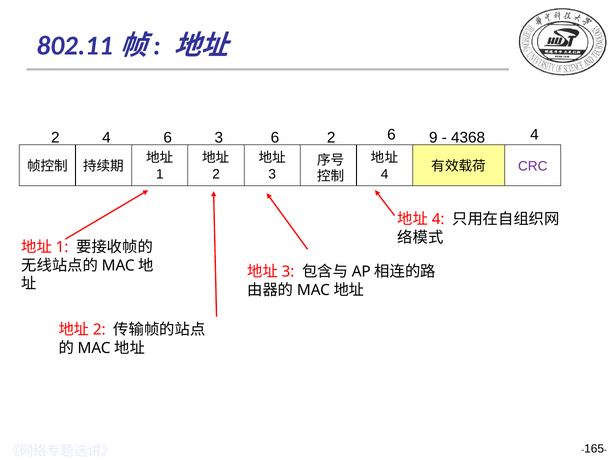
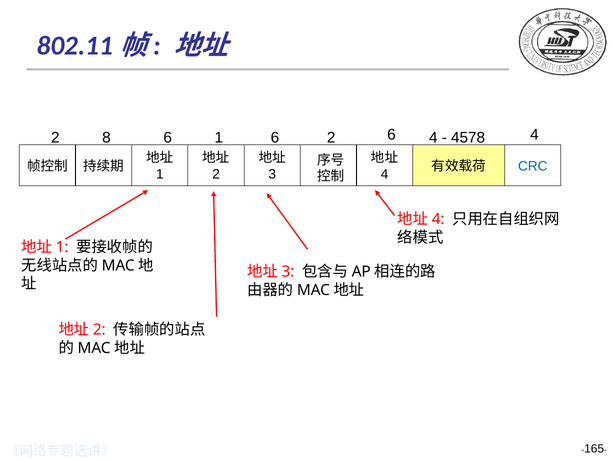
2 4: 4 -> 8 (106, 137)
6 3: 3 -> 1 (219, 137)
6 9: 9 -> 4 (433, 137)
4368: 4368 -> 4578 (468, 137)
CRC colour: purple -> blue (533, 166)
